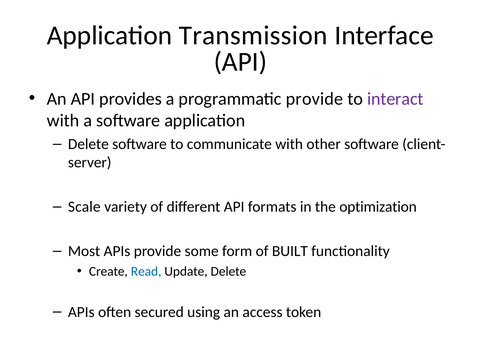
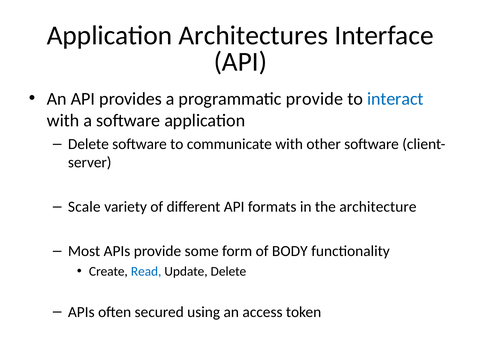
Transmission: Transmission -> Architectures (253, 35)
interact colour: purple -> blue (395, 99)
optimization: optimization -> architecture (378, 207)
BUILT: BUILT -> BODY (290, 251)
